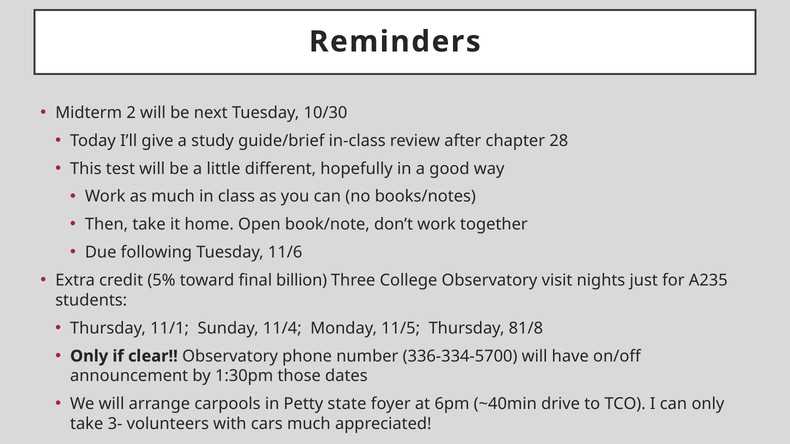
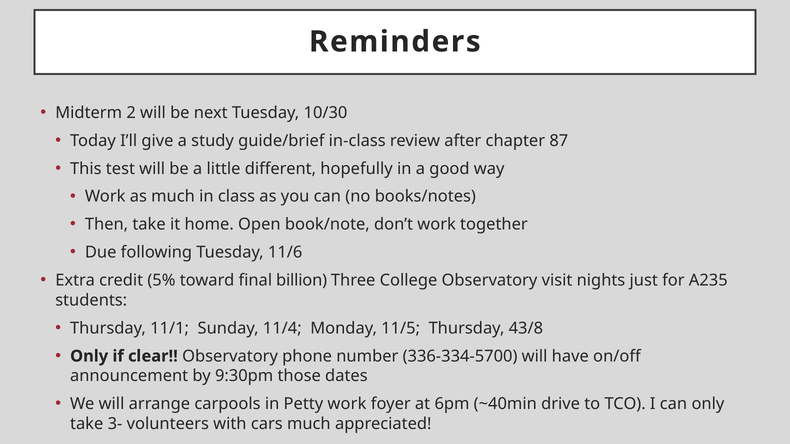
28: 28 -> 87 (559, 141)
81/8: 81/8 -> 43/8 (526, 328)
1:30pm: 1:30pm -> 9:30pm (244, 376)
Petty state: state -> work (347, 404)
